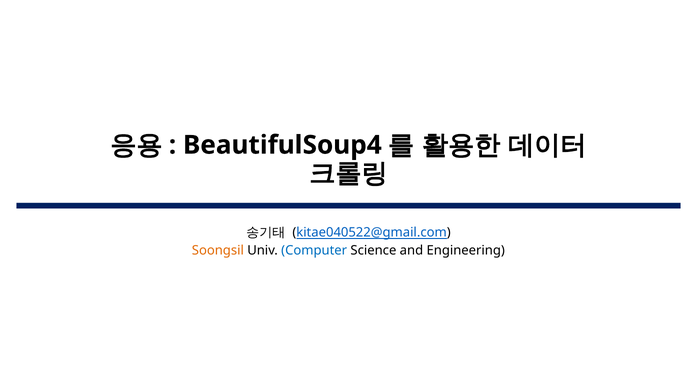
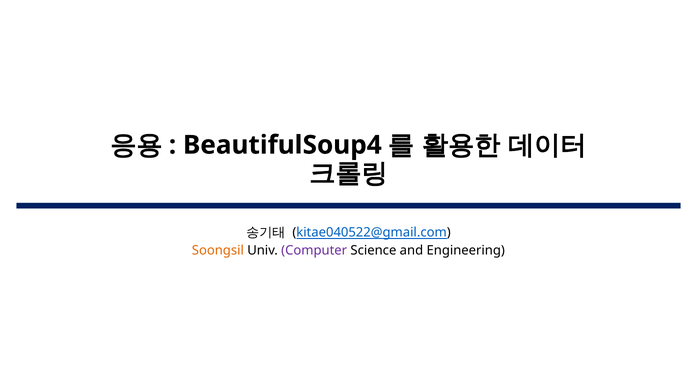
Computer colour: blue -> purple (314, 250)
